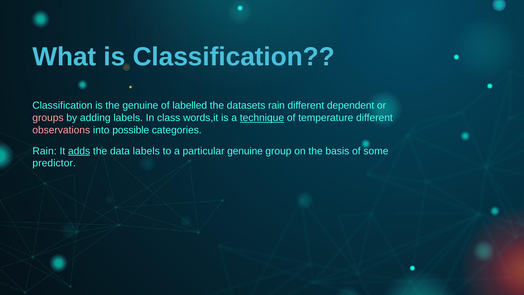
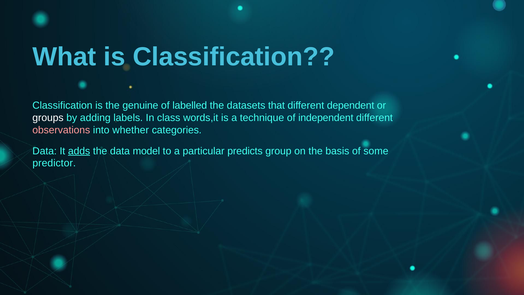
datasets rain: rain -> that (276, 106)
groups colour: pink -> white (48, 118)
technique underline: present -> none (262, 118)
temperature: temperature -> independent (326, 118)
possible: possible -> whether (131, 130)
Rain: Rain -> Data (45, 151)
data labels: labels -> model (146, 151)
particular genuine: genuine -> predicts (245, 151)
